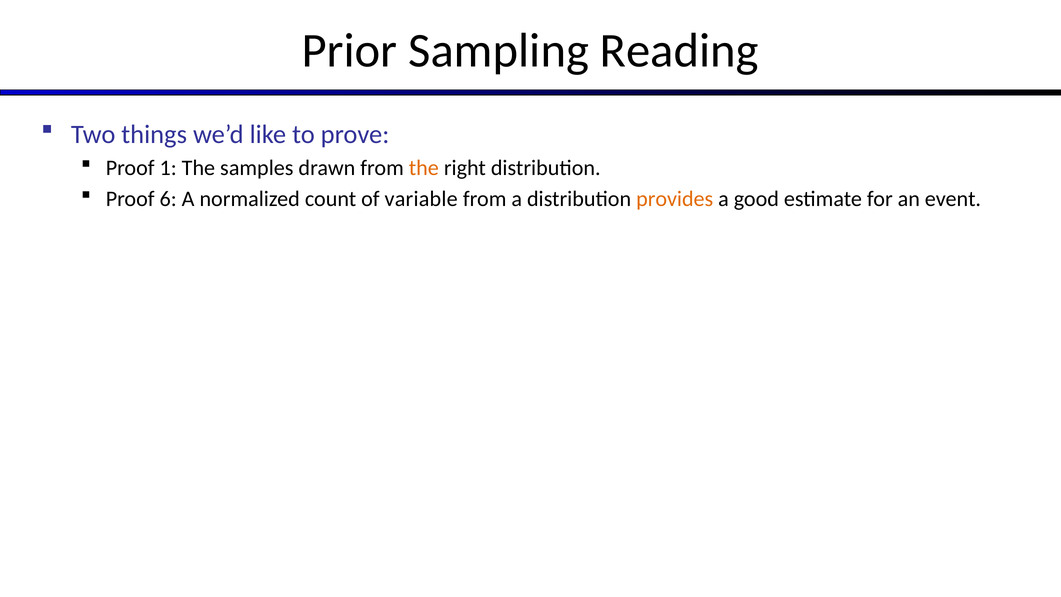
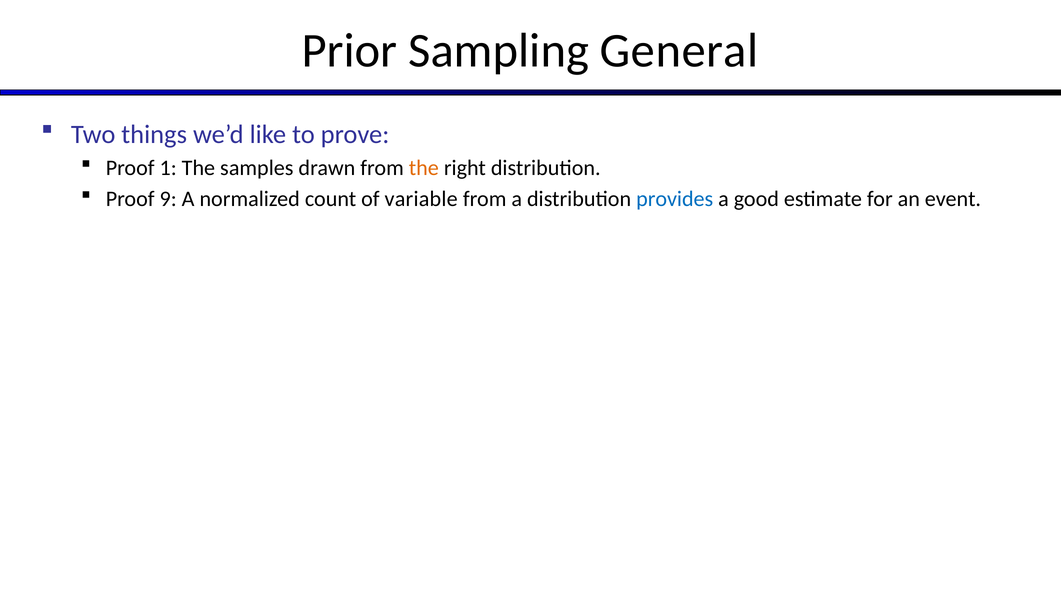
Reading: Reading -> General (679, 51)
6: 6 -> 9 (168, 199)
provides colour: orange -> blue (675, 199)
